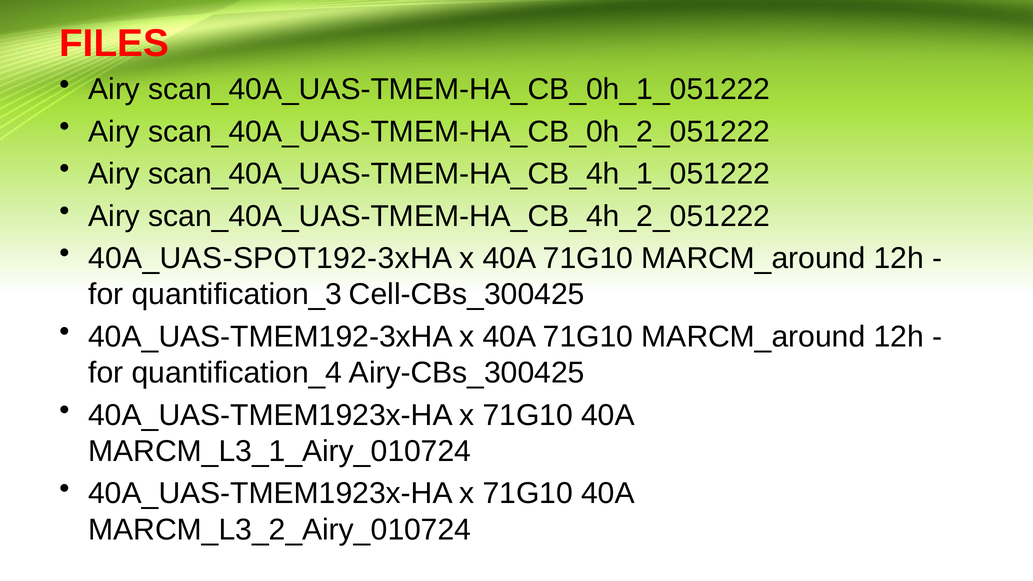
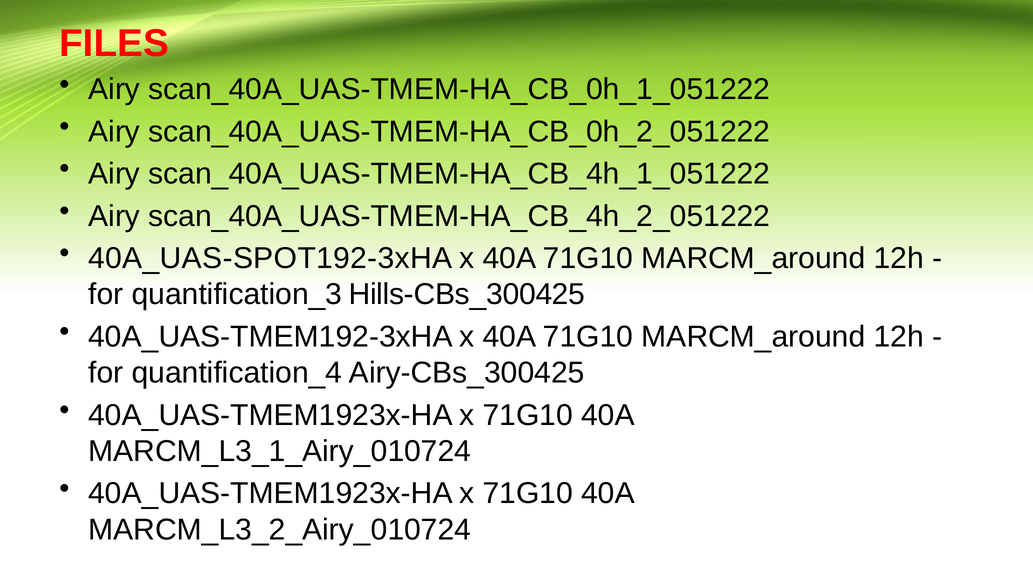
Cell-CBs_300425: Cell-CBs_300425 -> Hills-CBs_300425 (467, 295)
